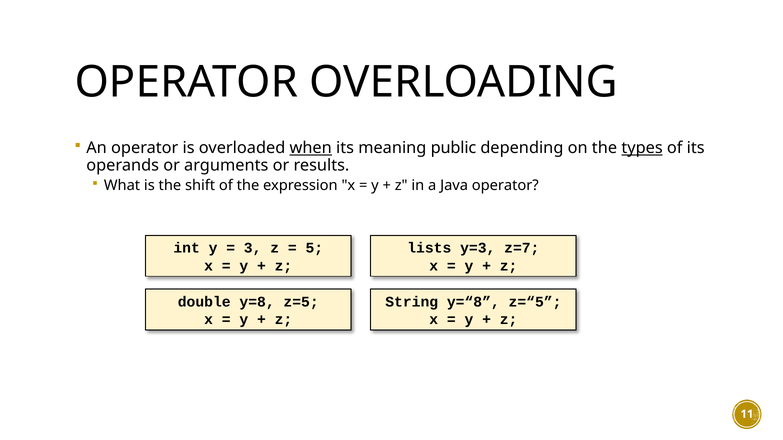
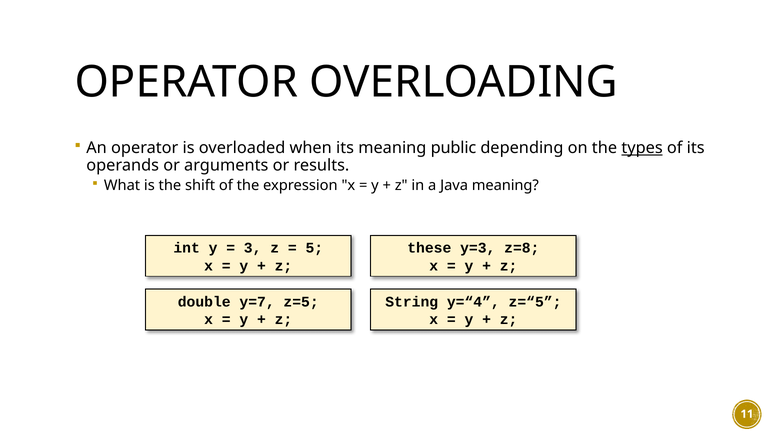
when underline: present -> none (311, 148)
Java operator: operator -> meaning (505, 186)
lists: lists -> these (429, 248)
z=7: z=7 -> z=8 (522, 248)
y=8: y=8 -> y=7 (257, 302)
y=“8: y=“8 -> y=“4 (473, 302)
